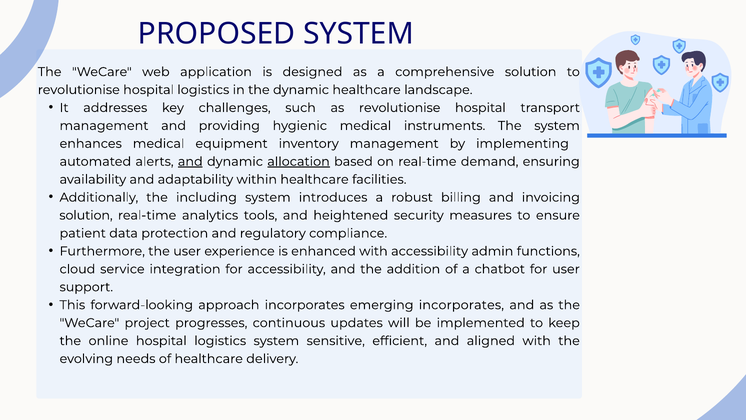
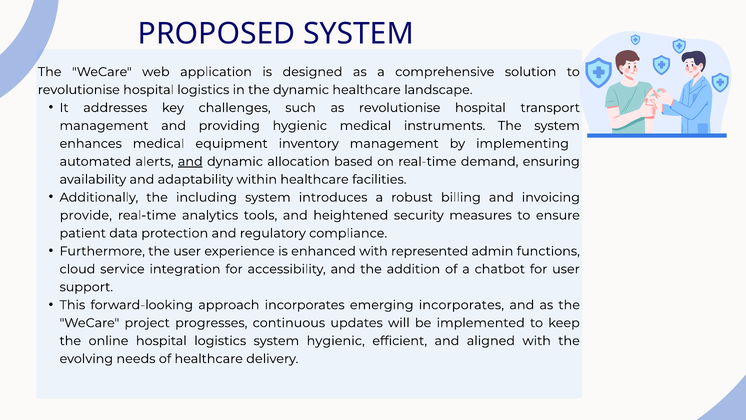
allocation underline: present -> none (299, 161)
solution: solution -> provide (86, 215)
with accessibility: accessibility -> represented (430, 251)
system sensitive: sensitive -> hygienic (336, 341)
